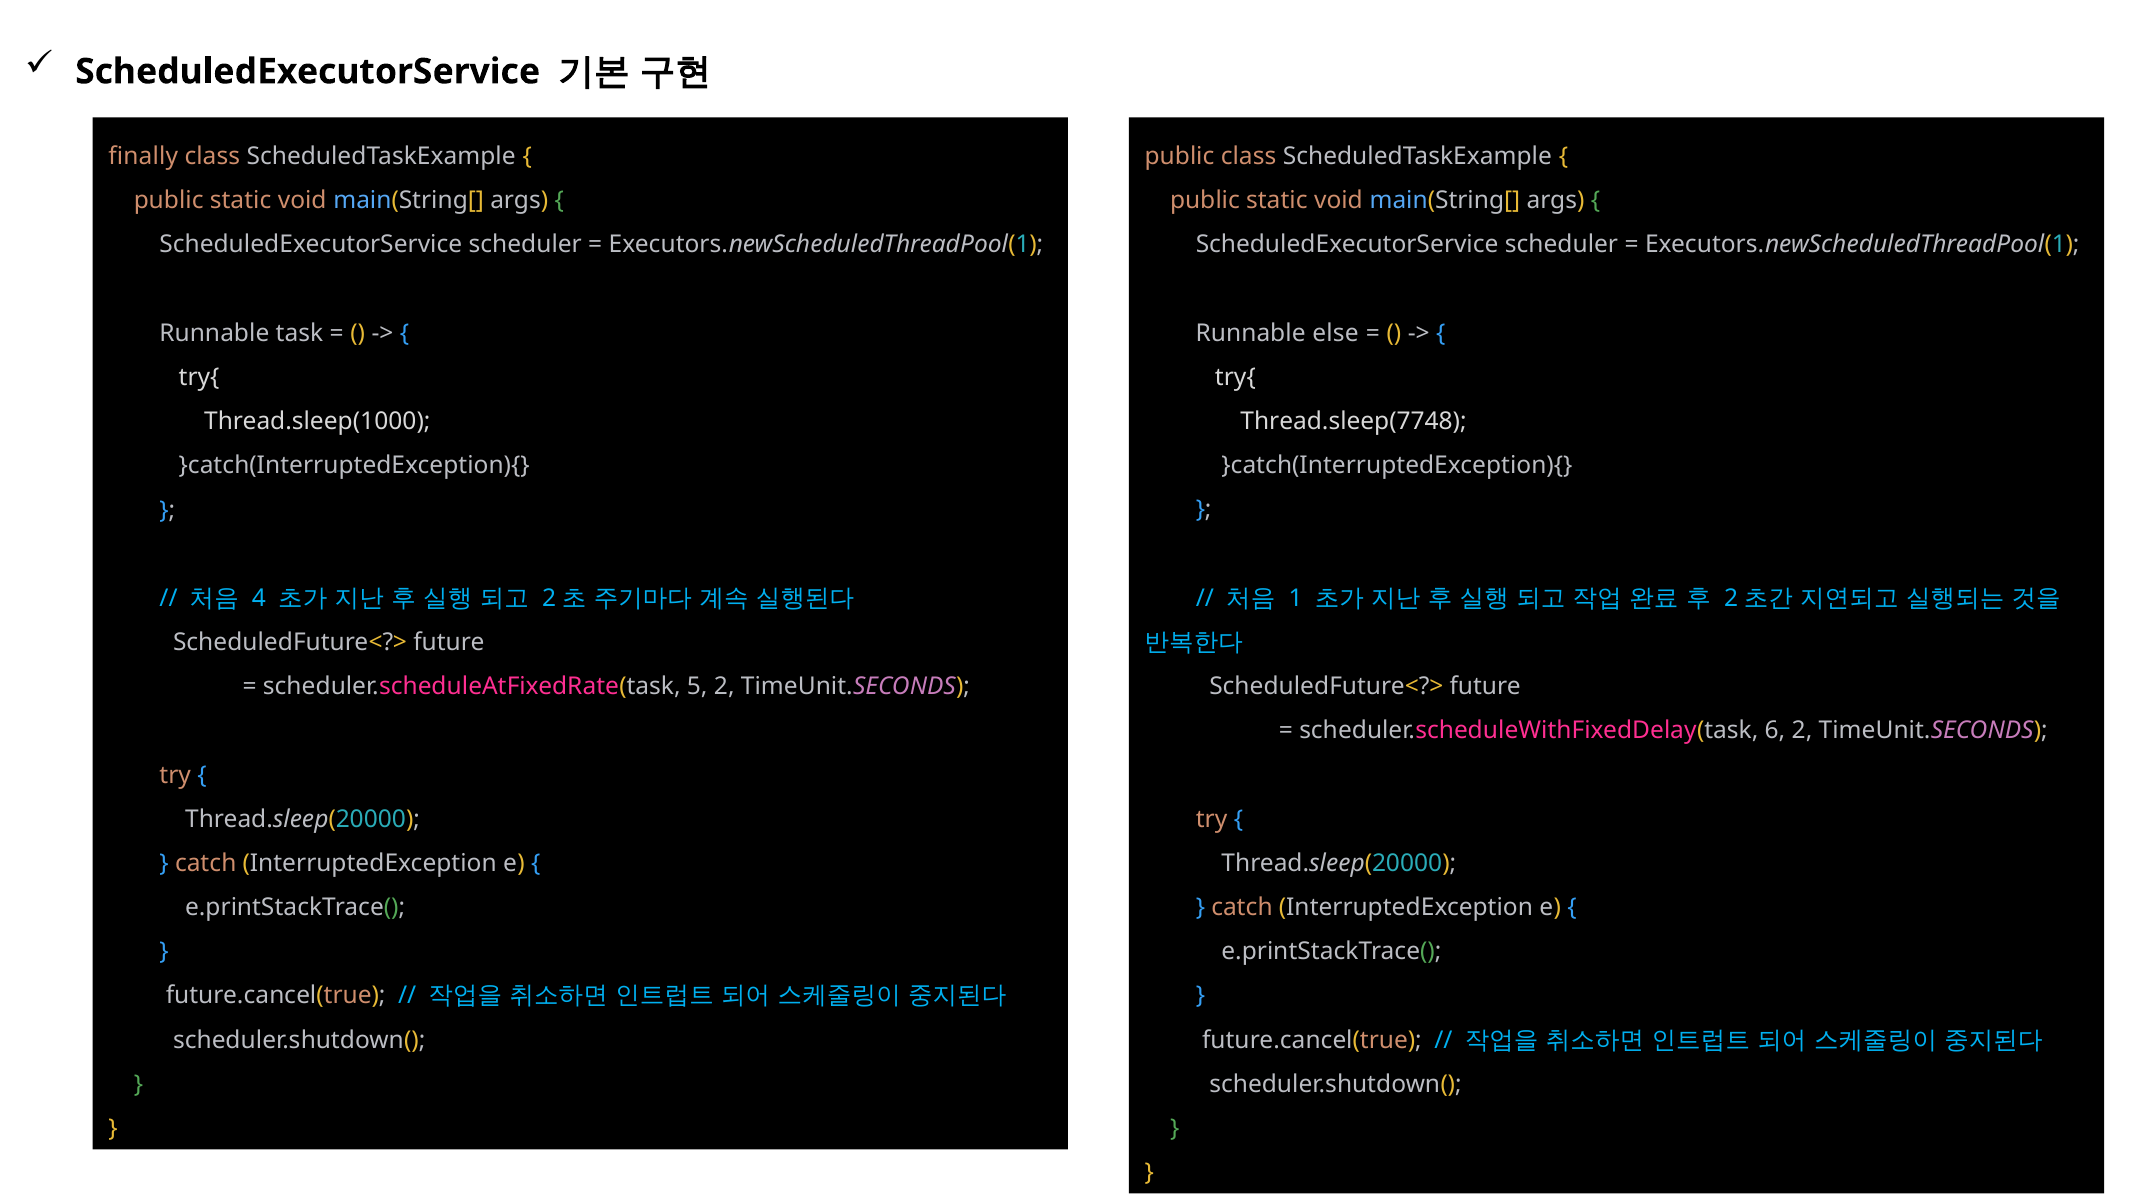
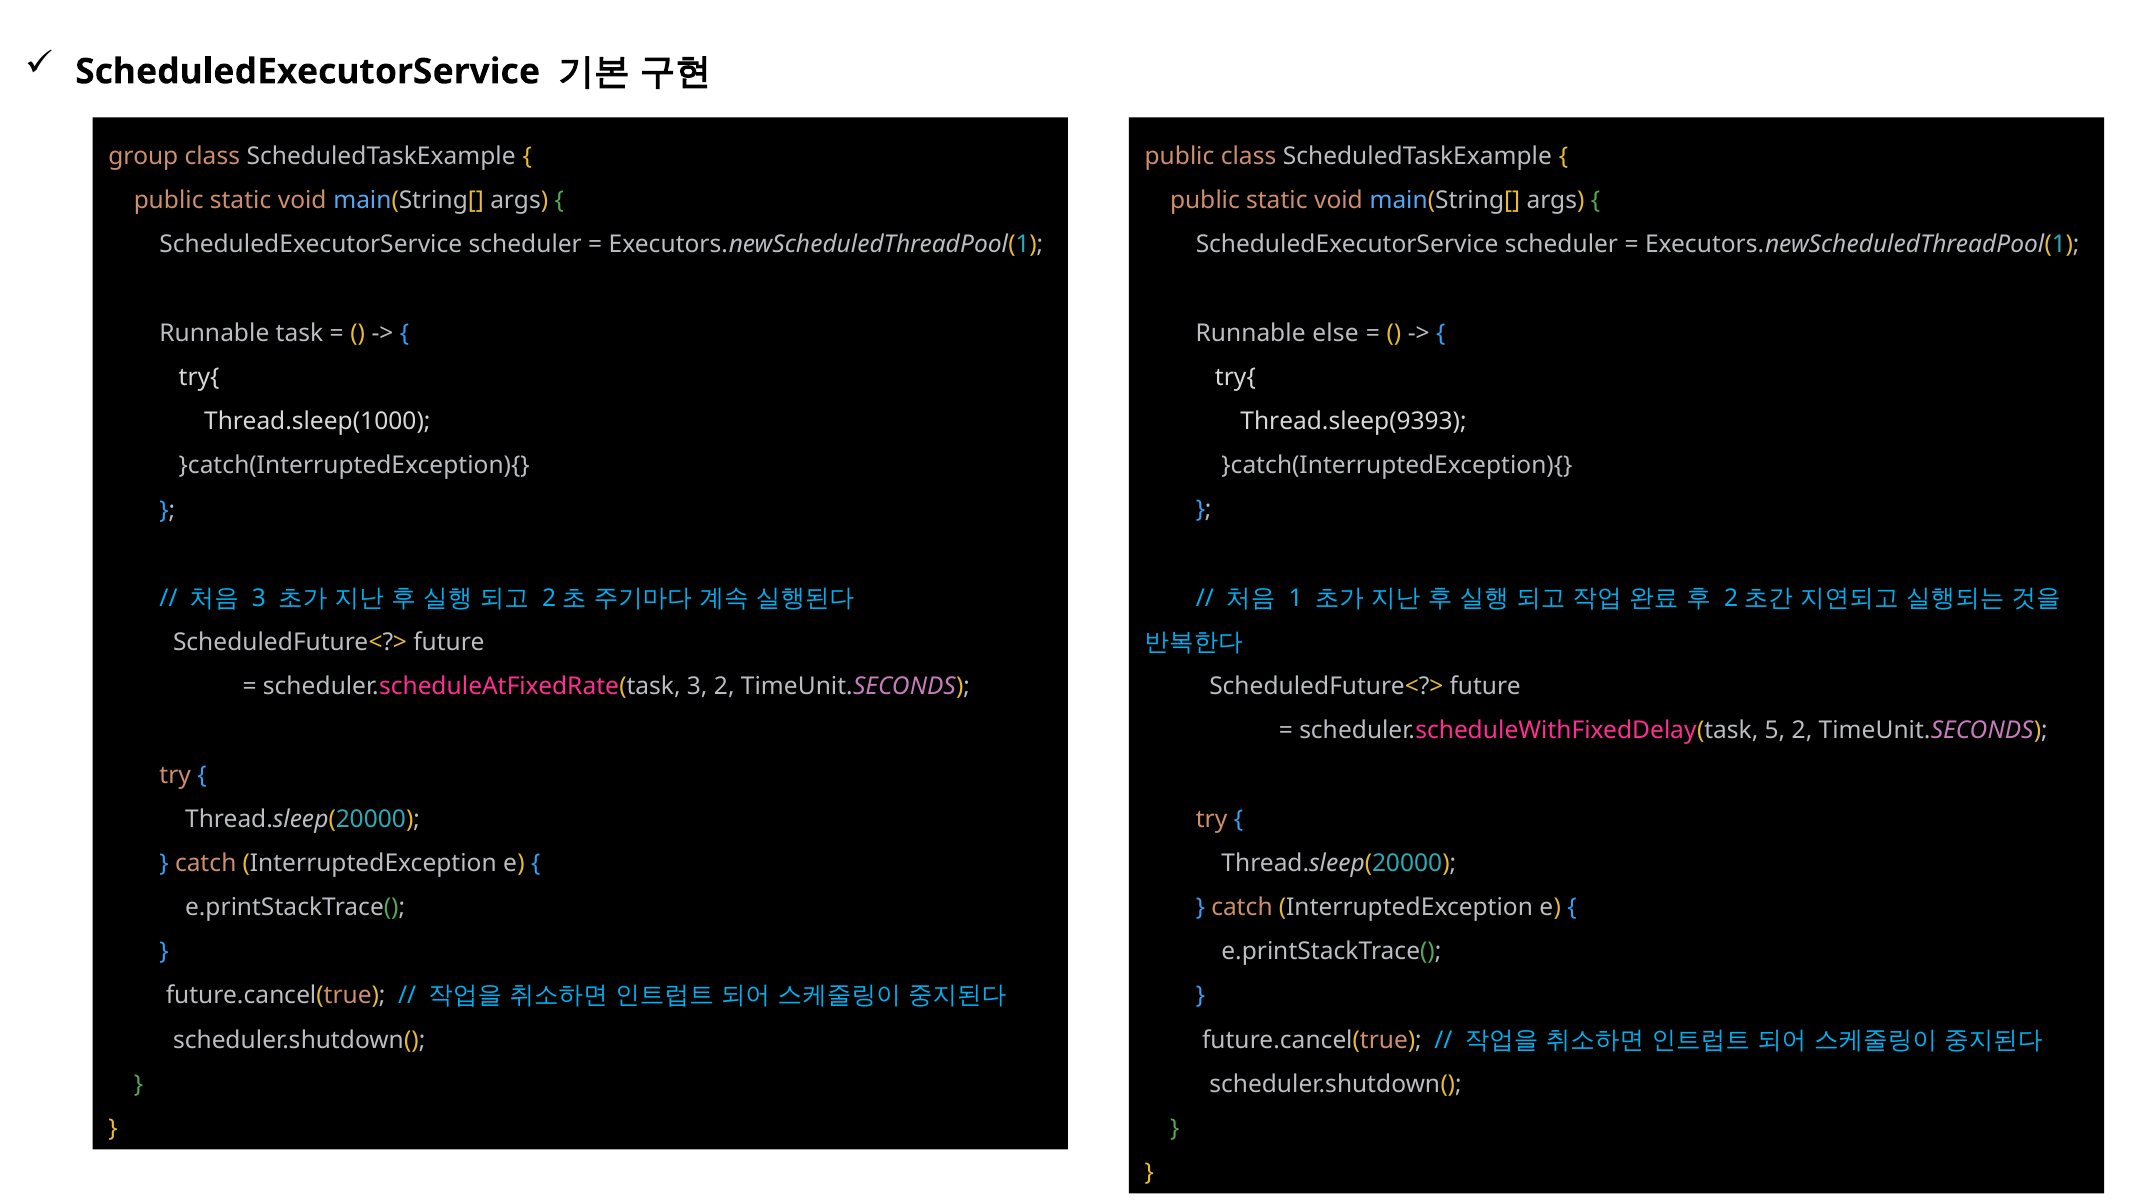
finally: finally -> group (143, 156)
Thread.sleep(7748: Thread.sleep(7748 -> Thread.sleep(9393 (1354, 421)
4: 4 -> 3 (259, 598)
scheduler.scheduleAtFixedRate(task 5: 5 -> 3 (697, 686)
6: 6 -> 5 (1775, 731)
